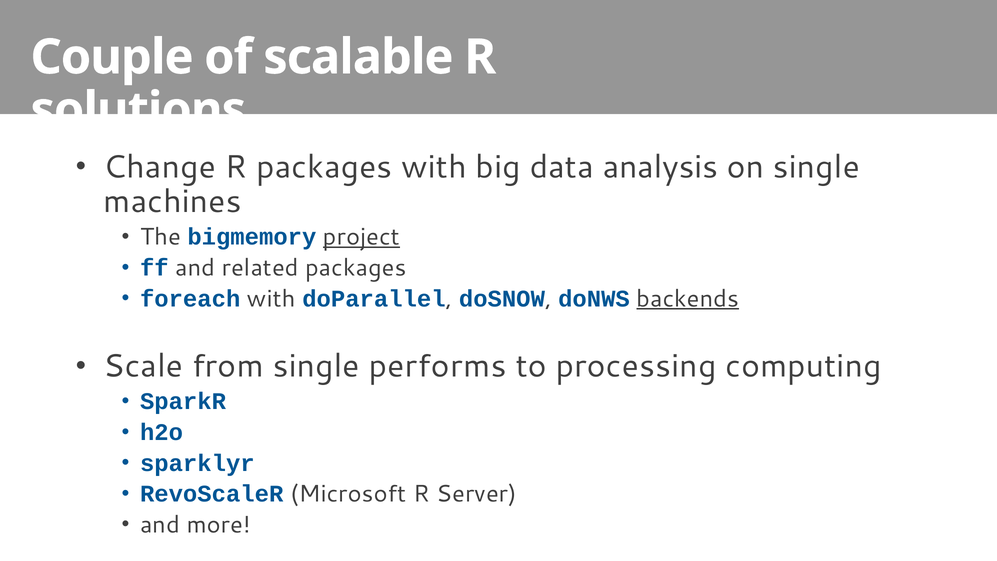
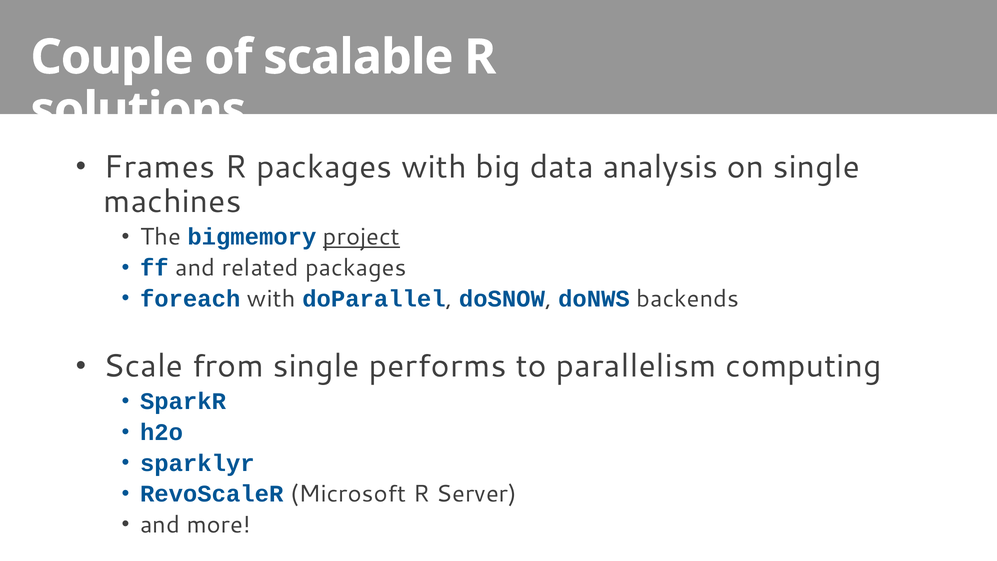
Change: Change -> Frames (160, 167)
backends underline: present -> none (688, 299)
processing: processing -> parallelism (636, 366)
